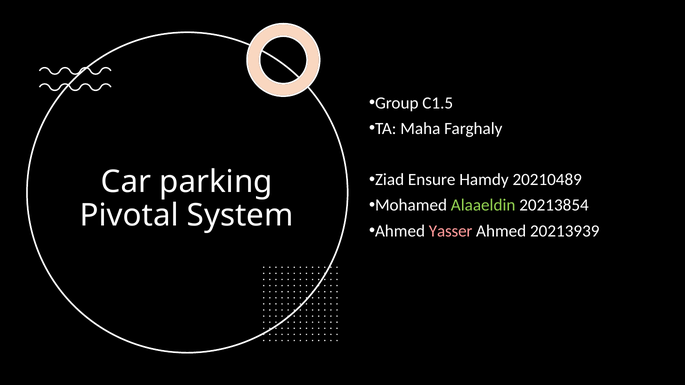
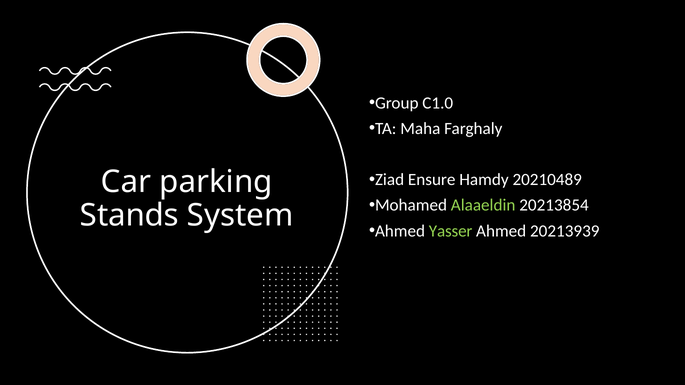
C1.5: C1.5 -> C1.0 (438, 103)
Pivotal: Pivotal -> Stands (129, 216)
Yasser colour: pink -> light green (451, 231)
